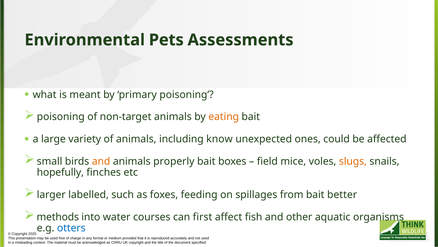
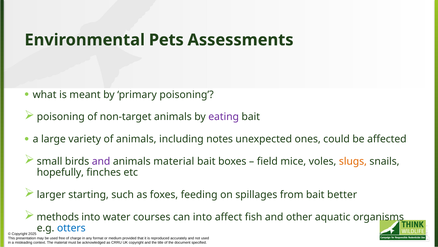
eating colour: orange -> purple (224, 117)
know: know -> notes (220, 139)
and colour: orange -> purple (101, 161)
animals properly: properly -> material (174, 161)
labelled: labelled -> starting (89, 194)
can first: first -> into (203, 216)
